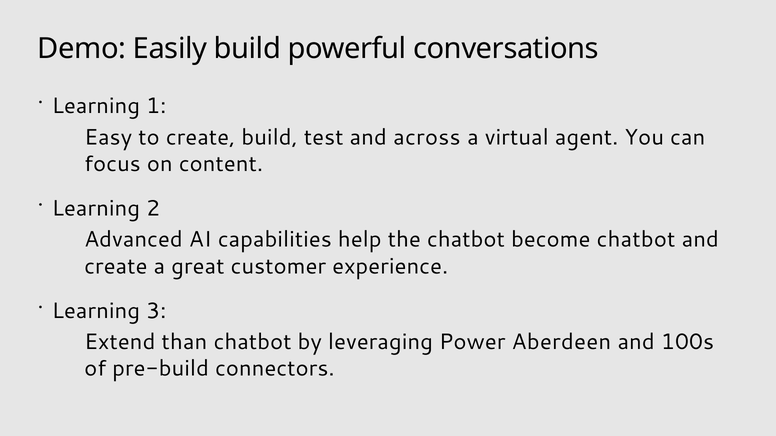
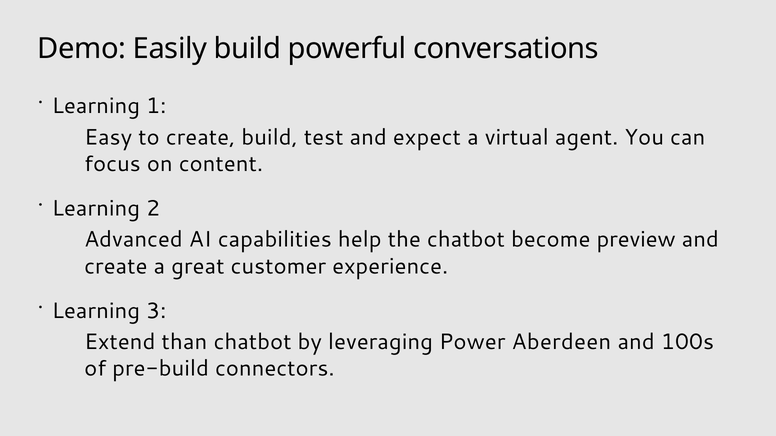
across: across -> expect (427, 137)
become chatbot: chatbot -> preview (636, 240)
